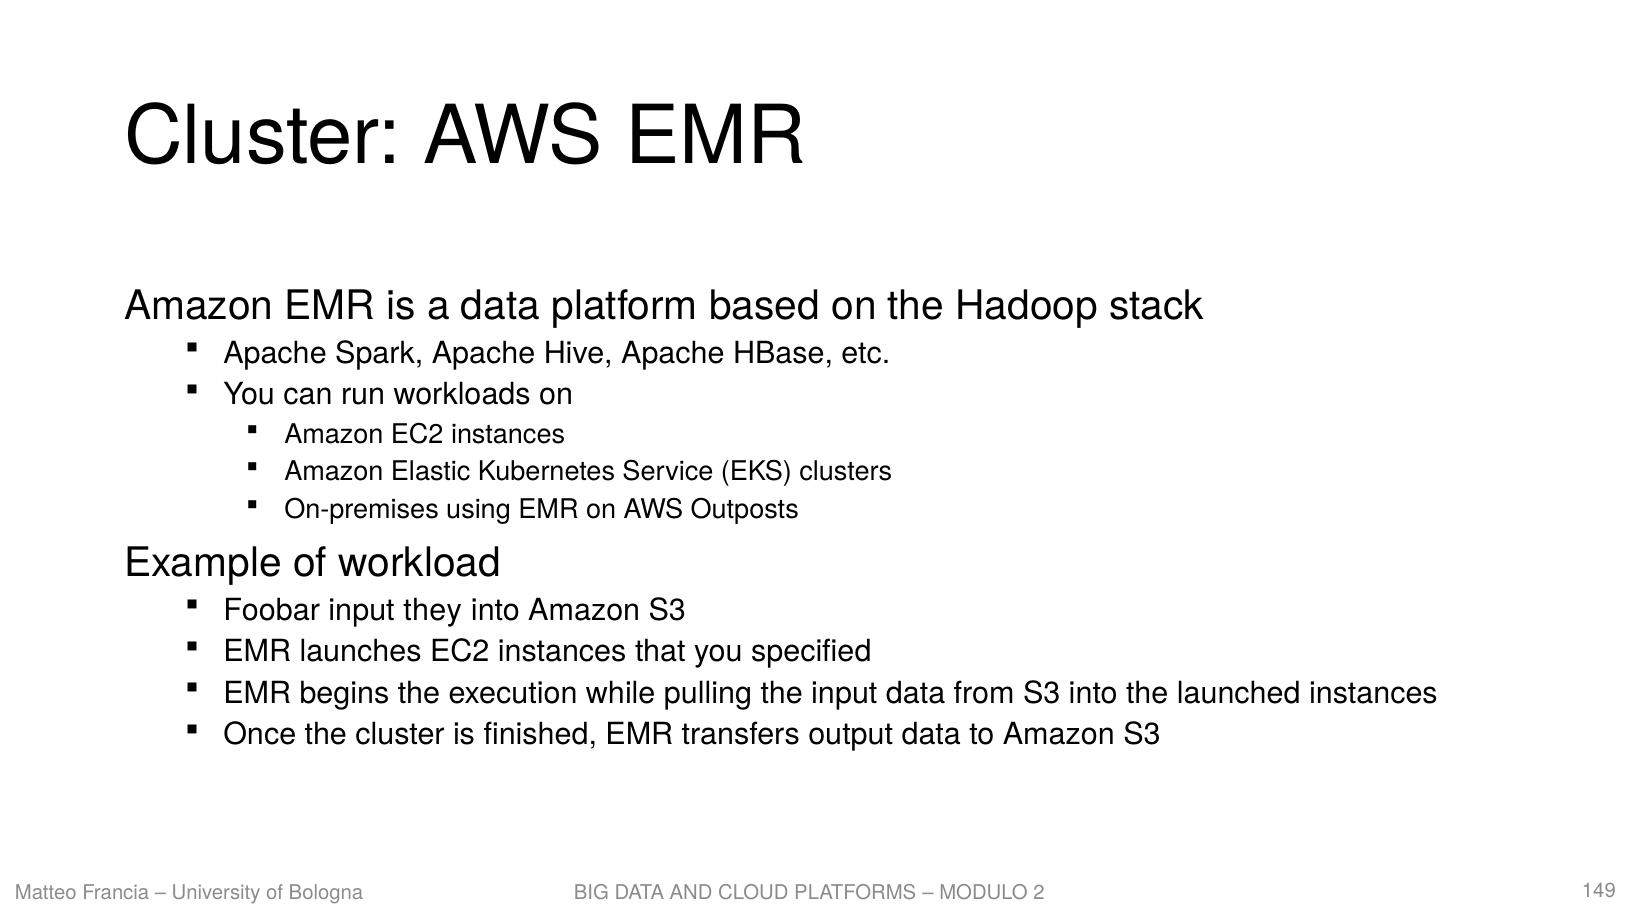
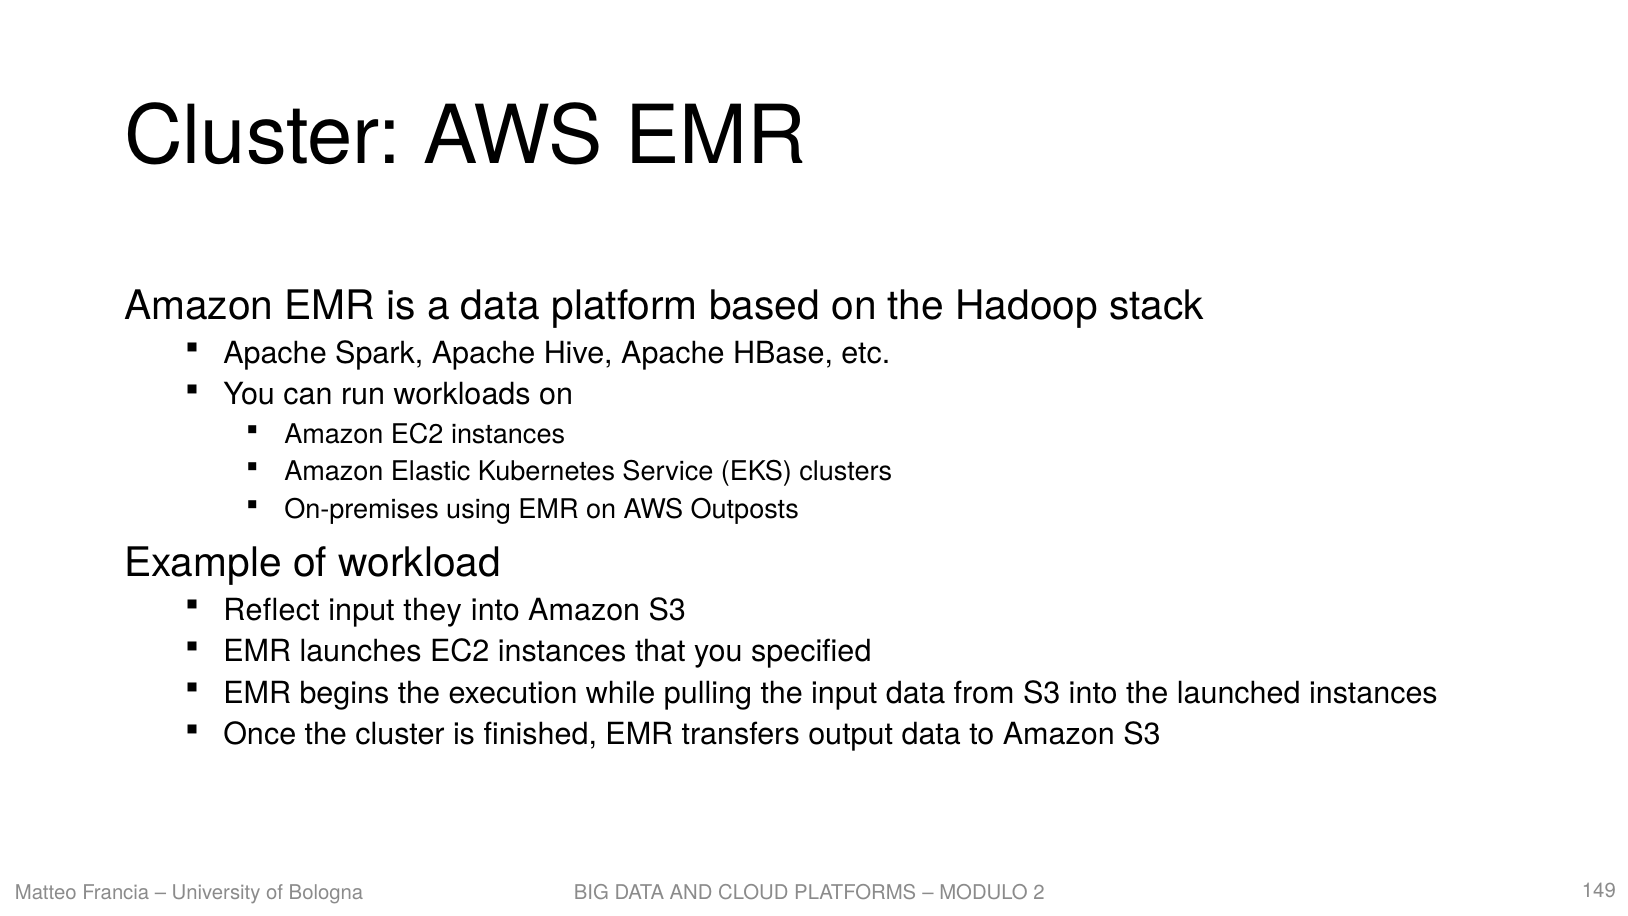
Foobar: Foobar -> Reflect (272, 610)
